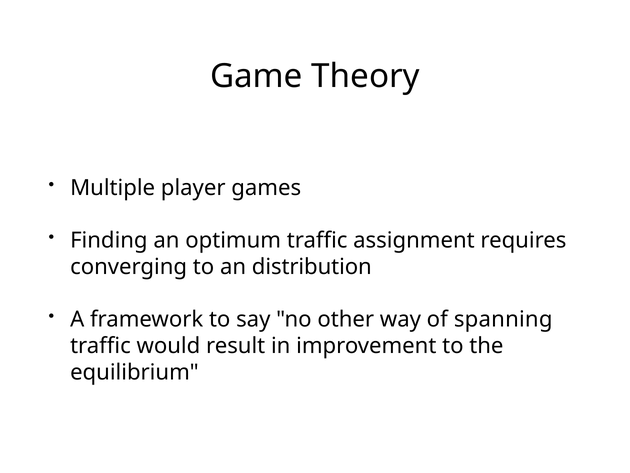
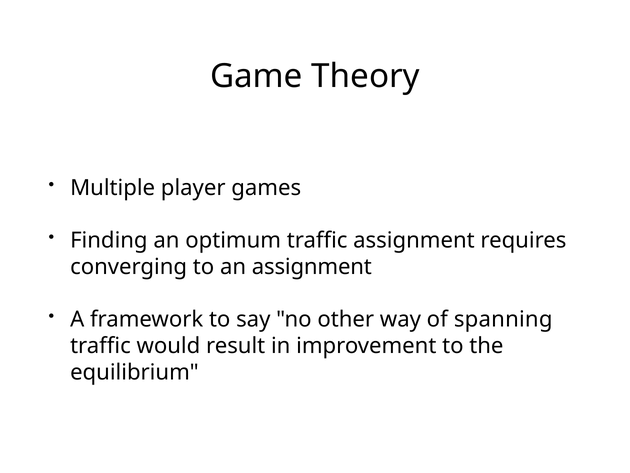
an distribution: distribution -> assignment (312, 267)
